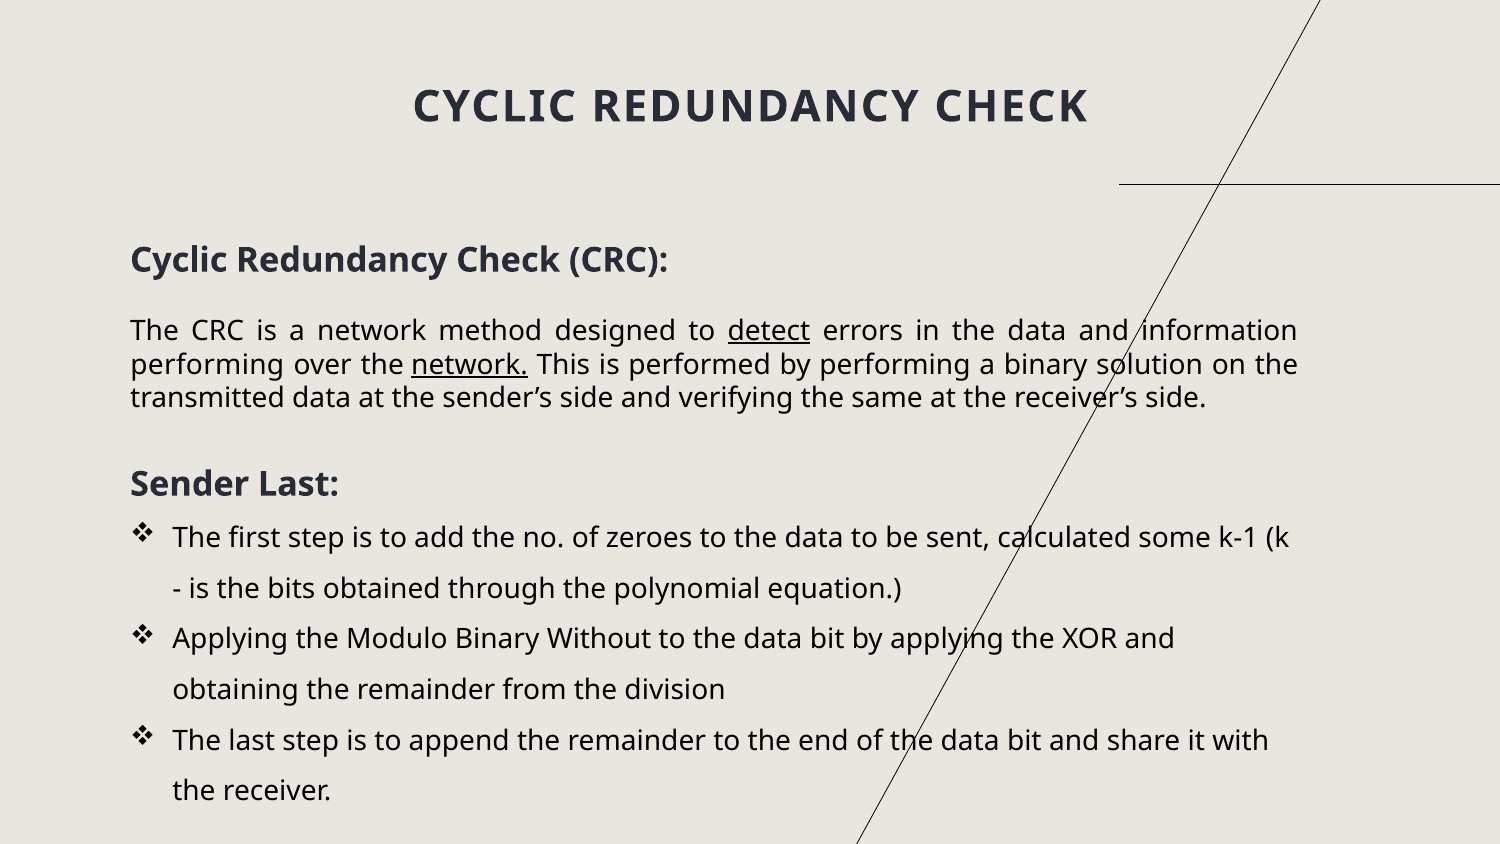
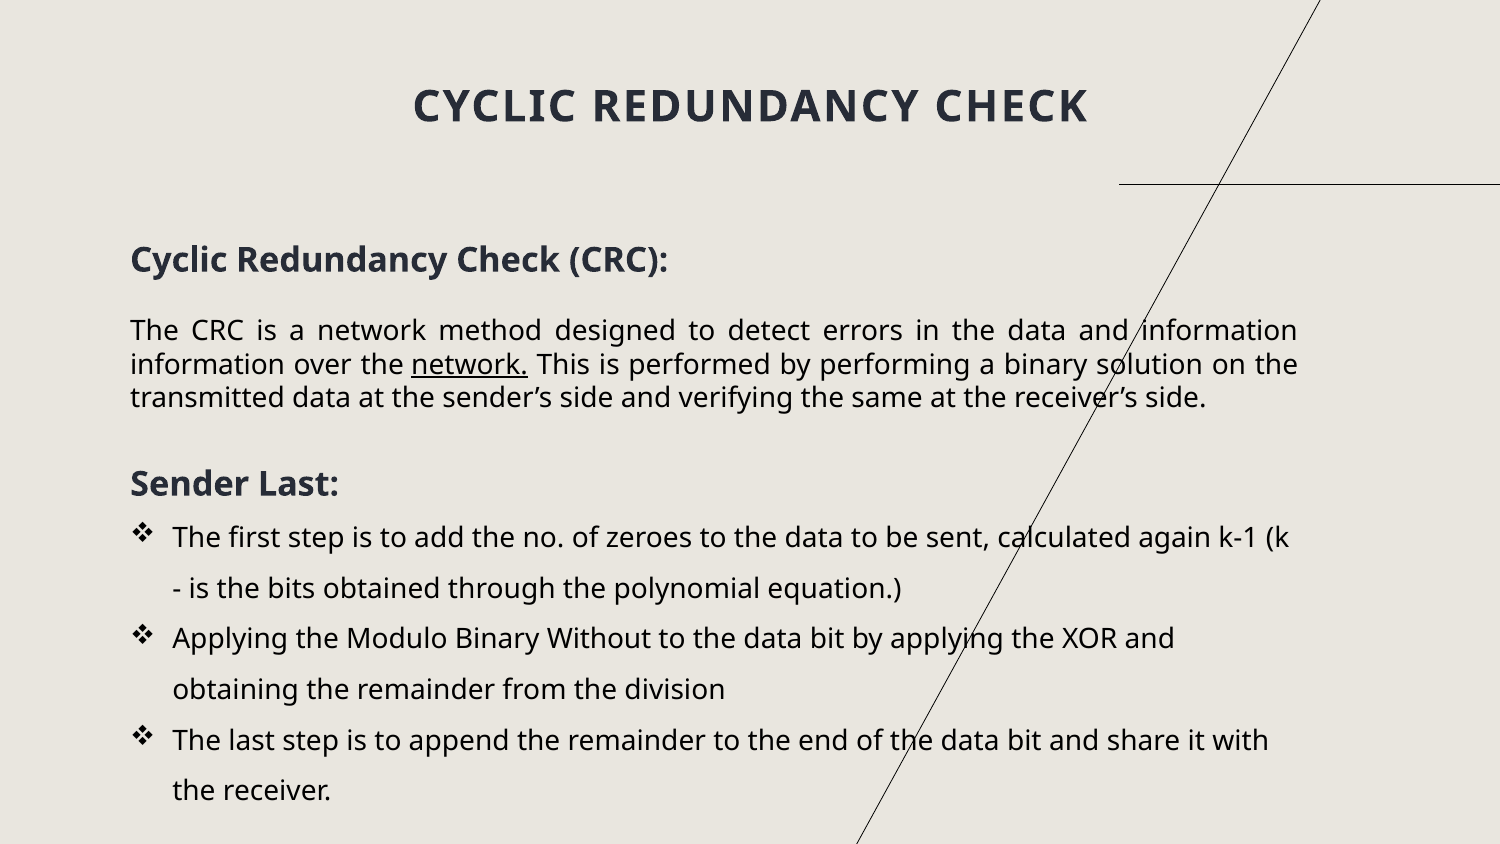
detect underline: present -> none (769, 331)
performing: performing -> information (208, 365)
some: some -> again (1175, 538)
